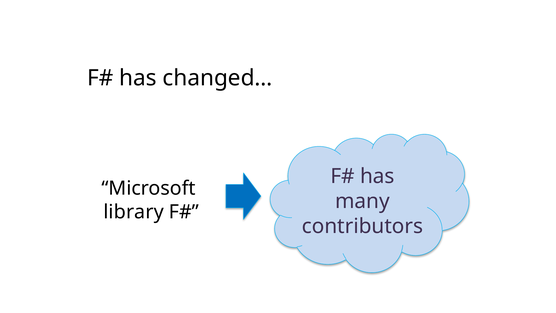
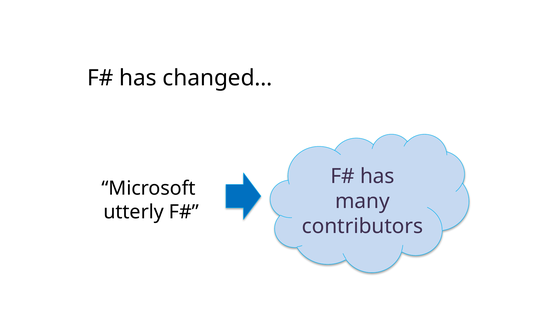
library: library -> utterly (134, 212)
